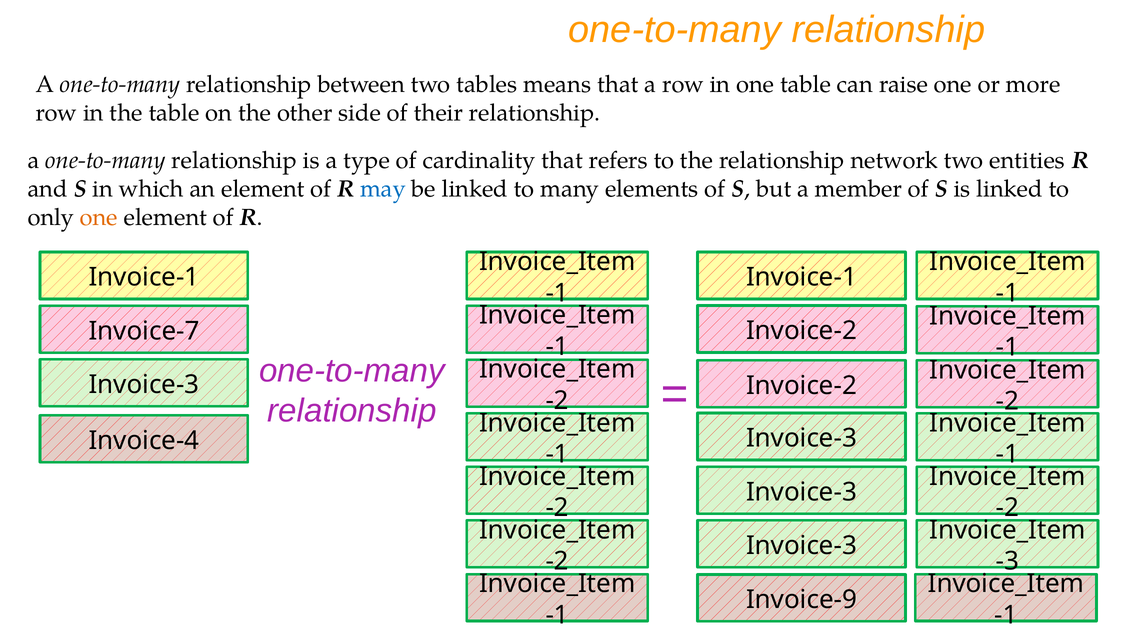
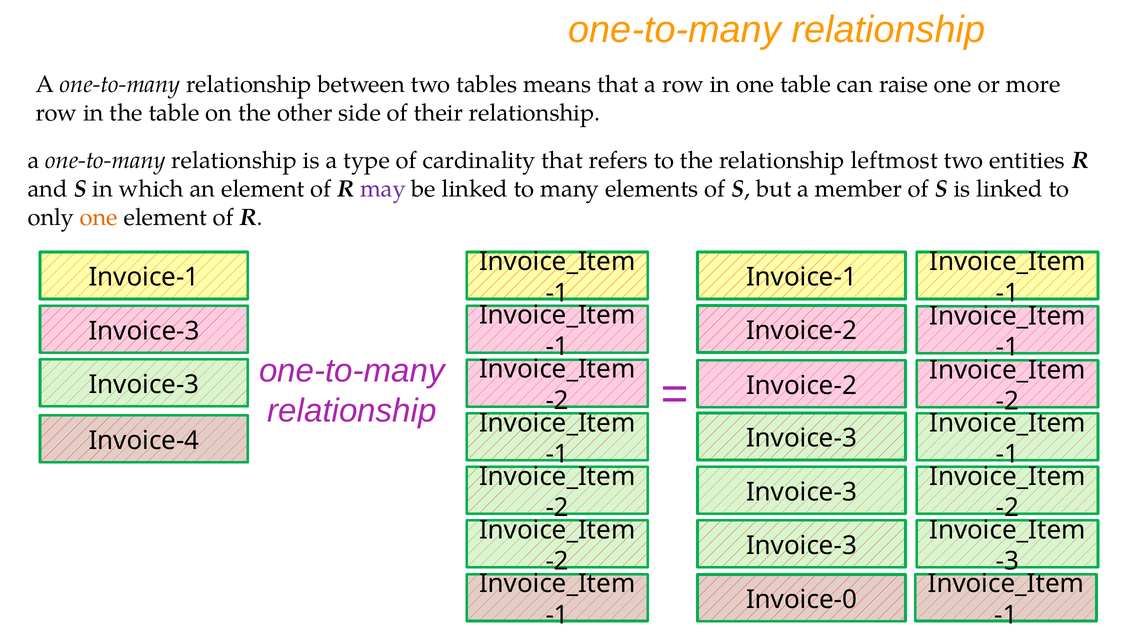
network: network -> leftmost (894, 161)
may colour: blue -> purple (383, 189)
Invoice-7: Invoice-7 -> Invoice-3 (144, 331)
Invoice-9: Invoice-9 -> Invoice-0 (802, 600)
